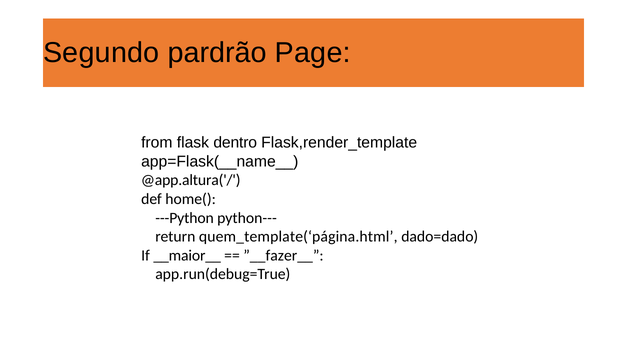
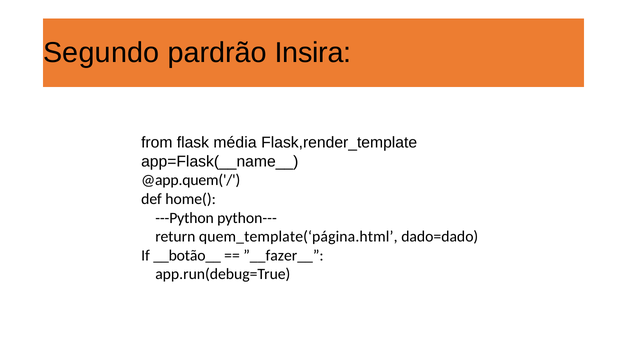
Page: Page -> Insira (313, 53)
dentro: dentro -> média (235, 142)
@app.altura('/: @app.altura('/ -> @app.quem('/ (191, 180)
__maior__: __maior__ -> __botão__ (187, 255)
